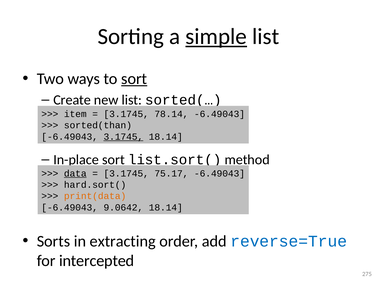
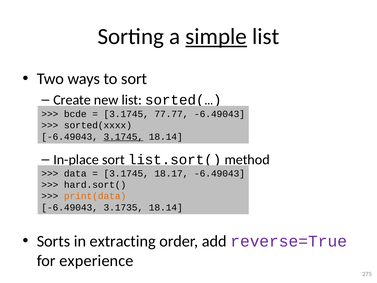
sort underline: present -> none (134, 79)
item: item -> bcde (75, 114)
78.14: 78.14 -> 77.77 (171, 114)
sorted(than: sorted(than -> sorted(xxxx (98, 125)
data underline: present -> none (75, 173)
75.17: 75.17 -> 18.17 (171, 173)
9.0642: 9.0642 -> 3.1735 (123, 207)
reverse=True colour: blue -> purple (289, 241)
intercepted: intercepted -> experience (96, 261)
